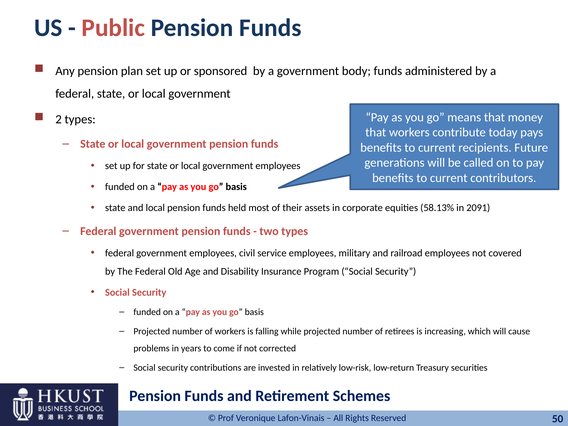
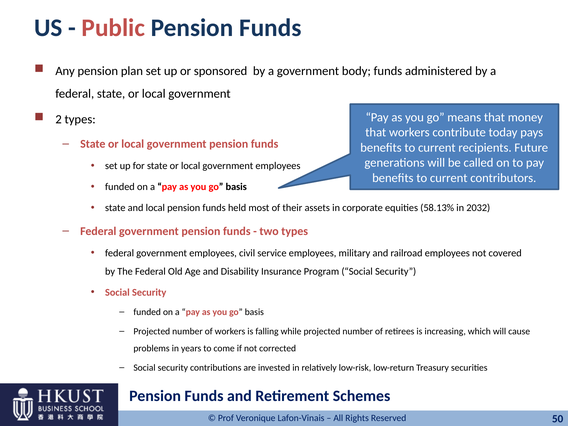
2091: 2091 -> 2032 (478, 208)
